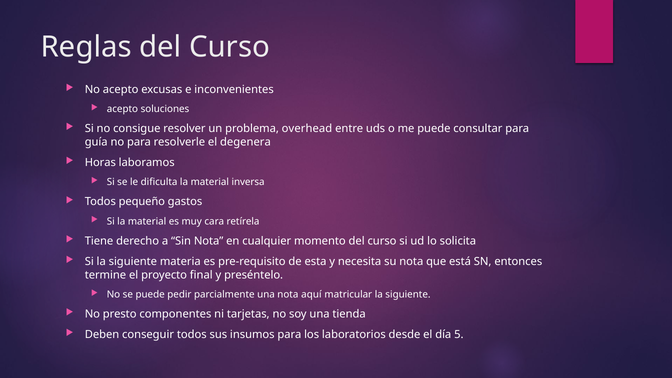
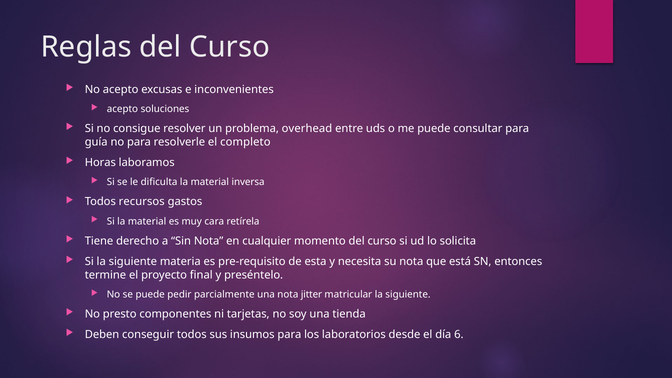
degenera: degenera -> completo (245, 142)
pequeño: pequeño -> recursos (142, 202)
aquí: aquí -> jitter (312, 294)
5: 5 -> 6 (459, 334)
